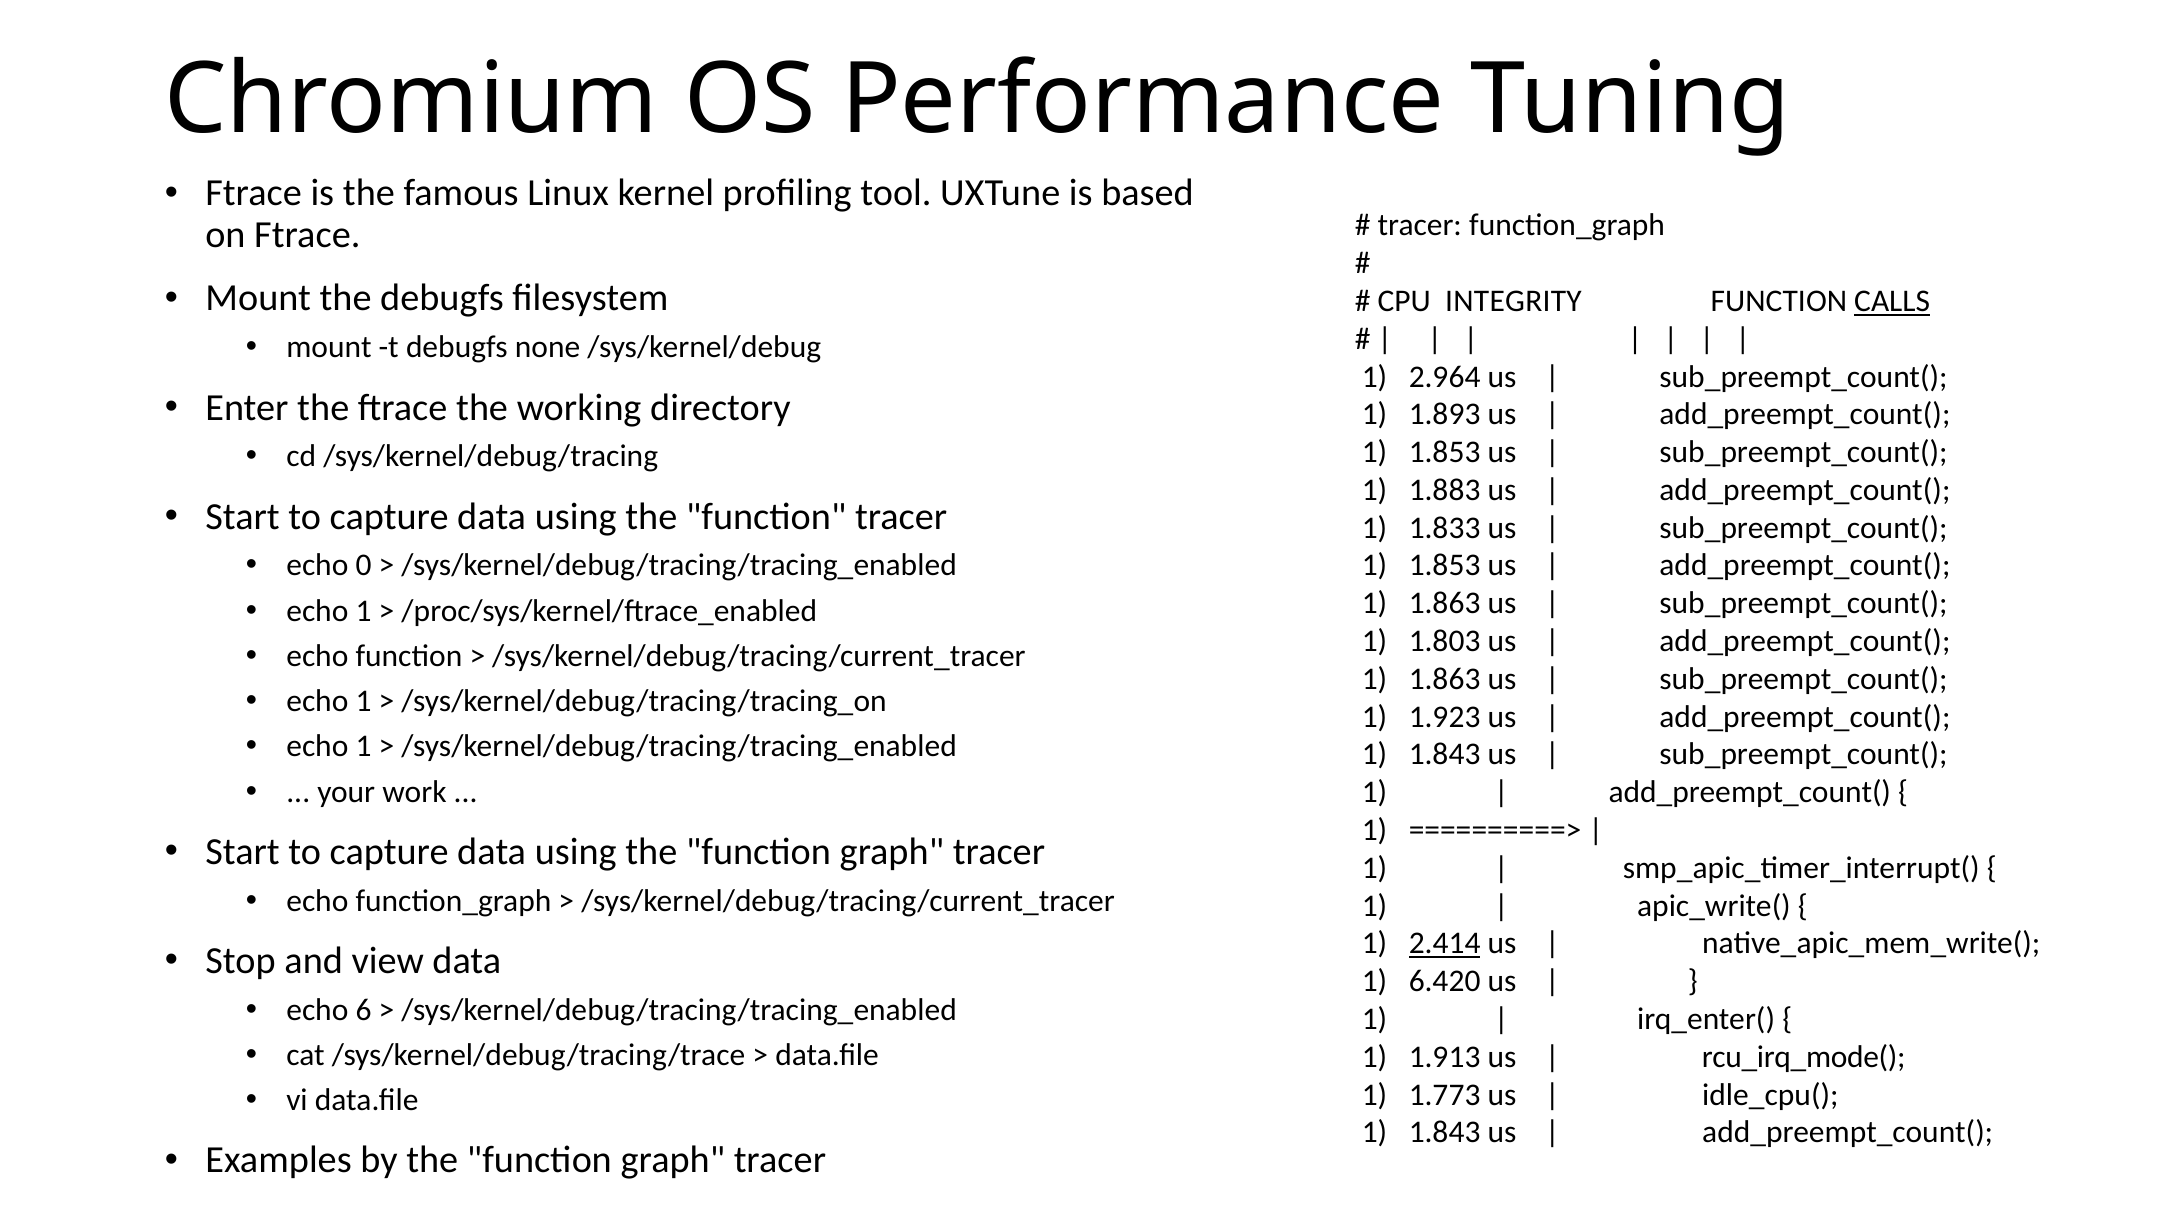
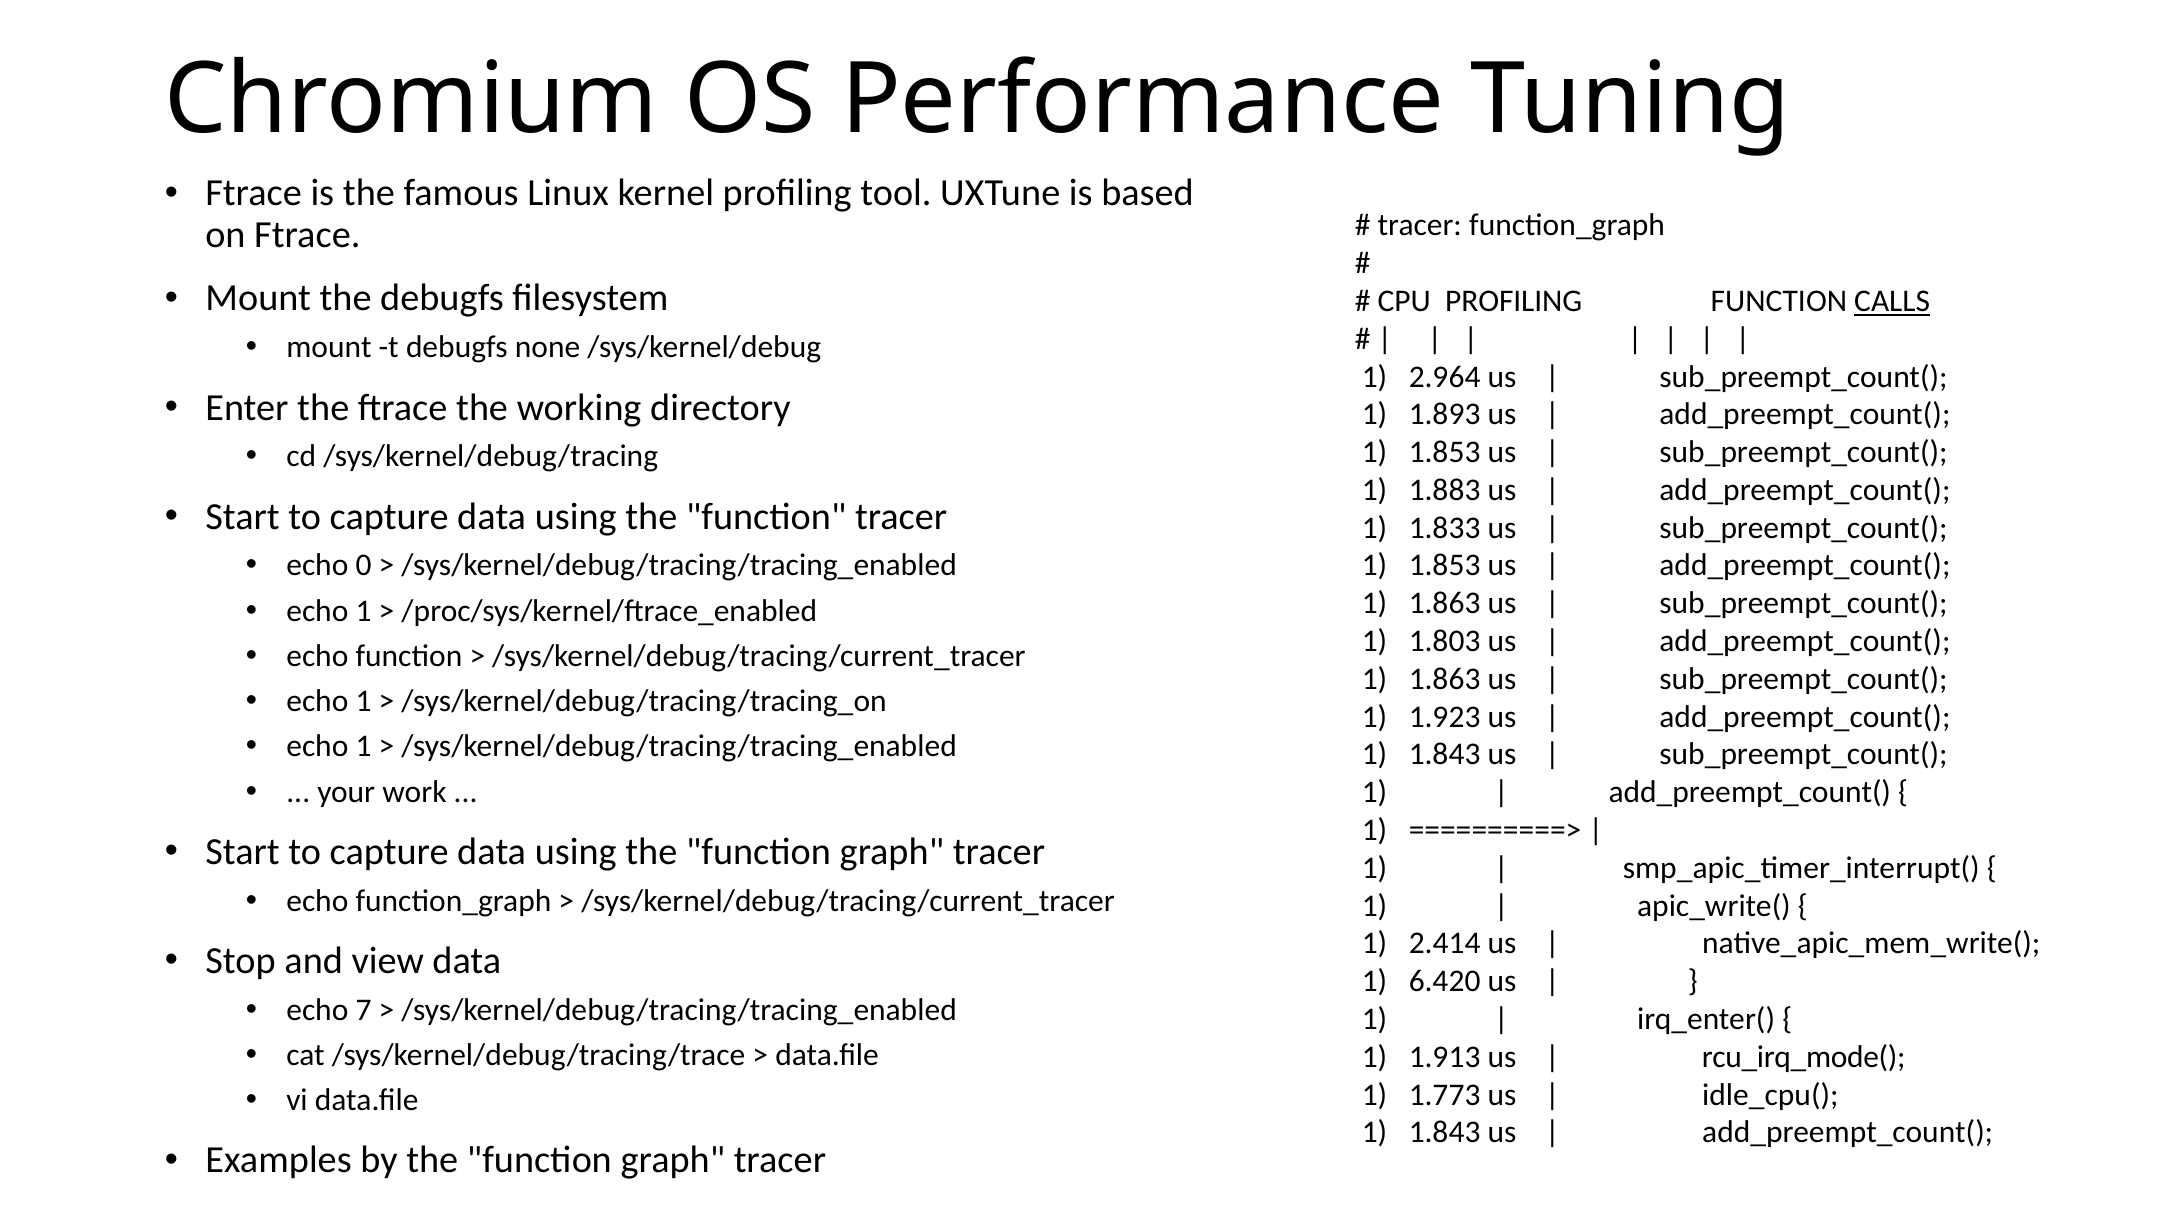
CPU INTEGRITY: INTEGRITY -> PROFILING (1514, 301)
2.414 underline: present -> none (1445, 943)
6: 6 -> 7 (364, 1010)
